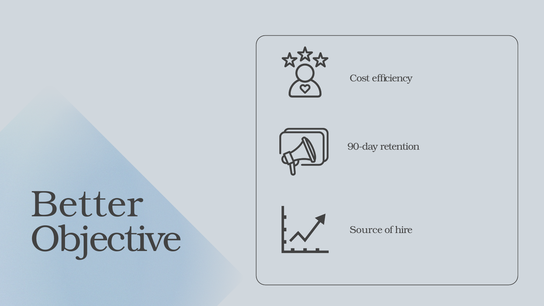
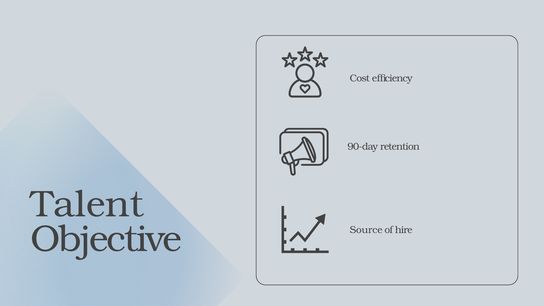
Better: Better -> Talent (87, 204)
